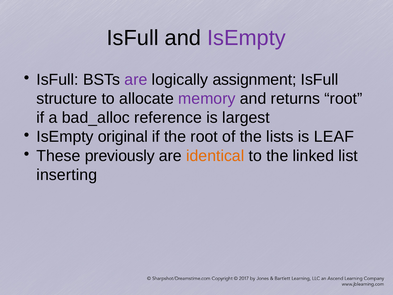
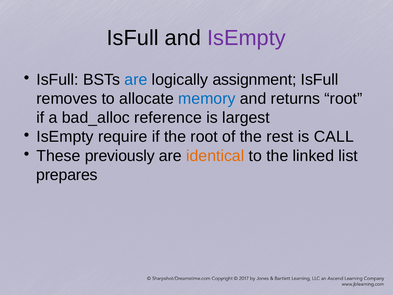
are colour: purple -> blue (136, 80)
structure: structure -> removes (67, 99)
memory colour: purple -> blue (207, 99)
original: original -> require (123, 137)
lists: lists -> rest (280, 137)
LEAF: LEAF -> CALL (334, 137)
inserting: inserting -> prepares (67, 175)
